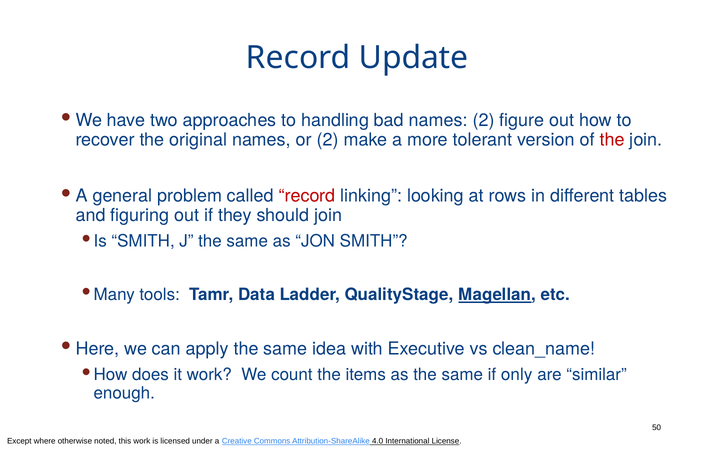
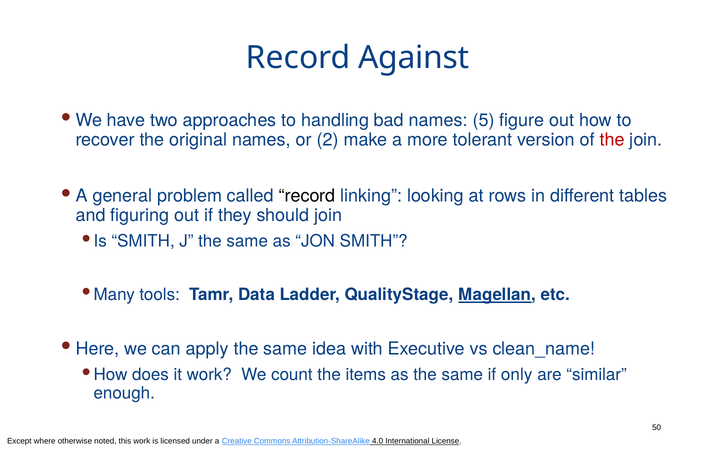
Update: Update -> Against (414, 58)
names 2: 2 -> 5 (484, 120)
record colour: red -> black (307, 196)
